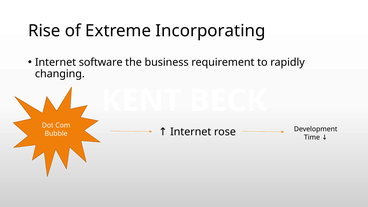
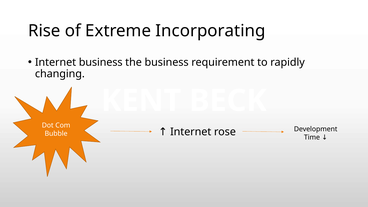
Internet software: software -> business (101, 62)
